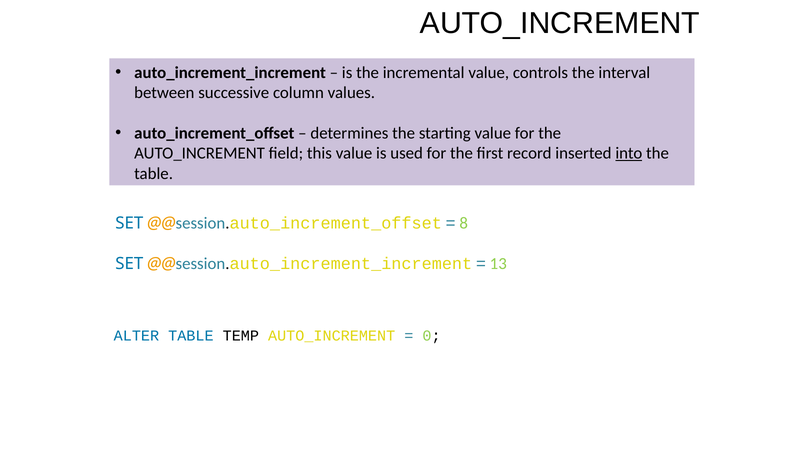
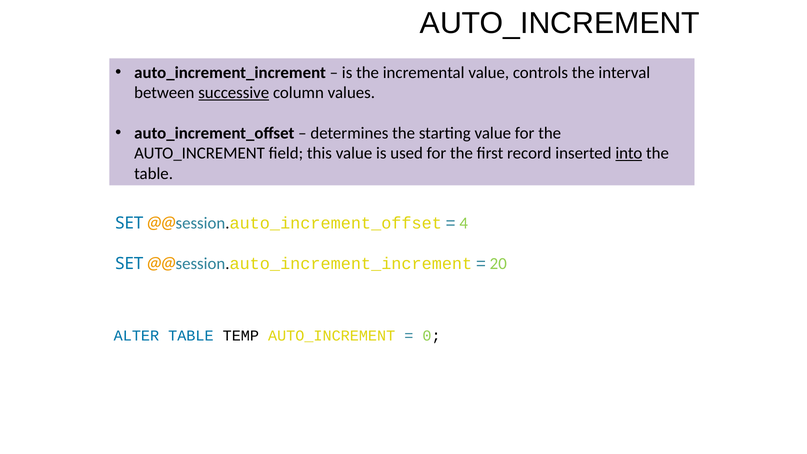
successive underline: none -> present (234, 93)
8: 8 -> 4 (464, 223)
13: 13 -> 20 (498, 263)
